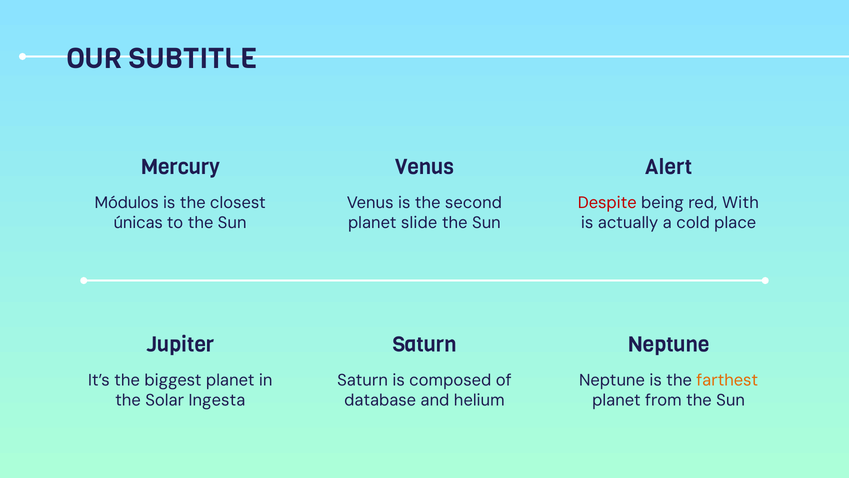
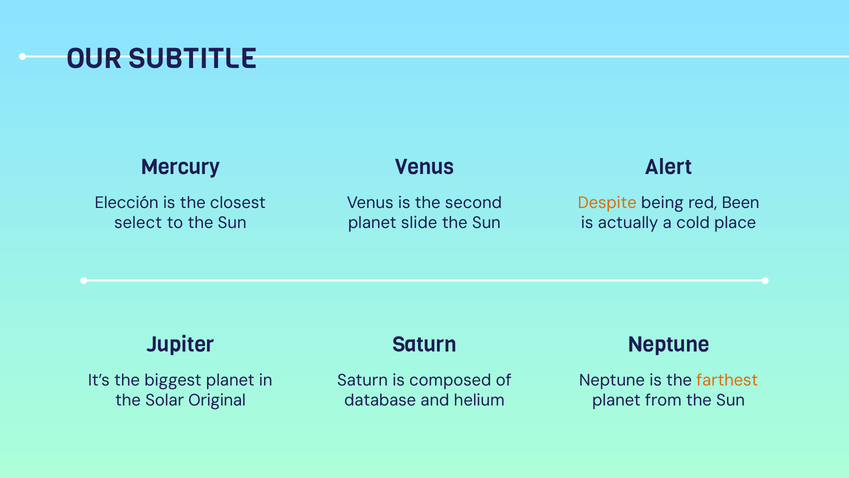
Módulos: Módulos -> Elección (127, 203)
Despite colour: red -> orange (607, 203)
With: With -> Been (741, 203)
únicas: únicas -> select (138, 222)
Ingesta: Ingesta -> Original (217, 400)
